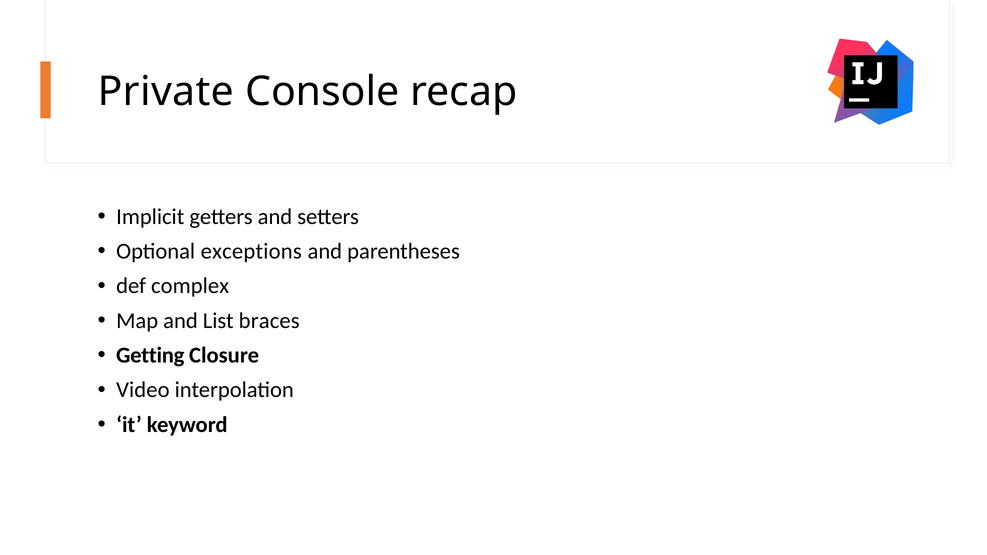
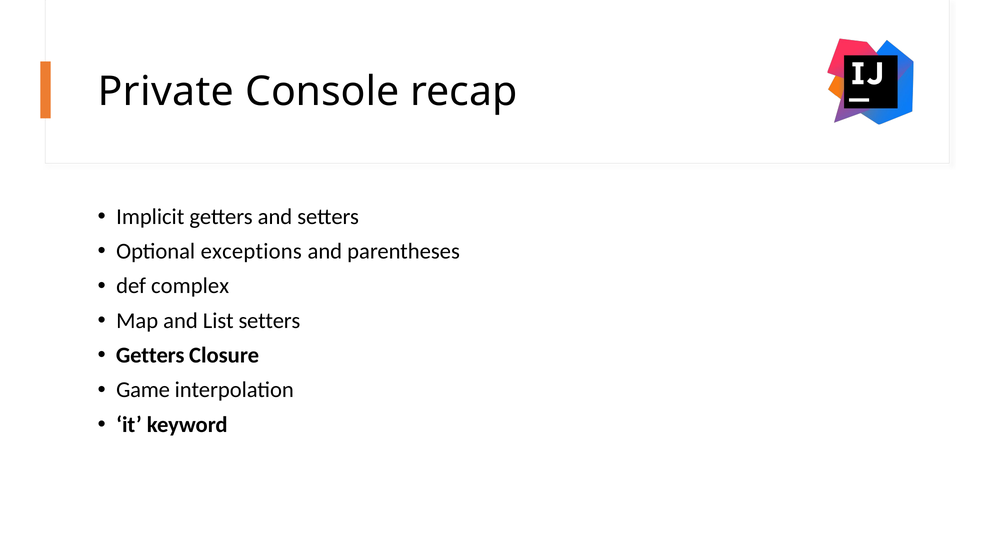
List braces: braces -> setters (269, 321)
Getting: Getting -> Getters (150, 355)
Video: Video -> Game (143, 390)
